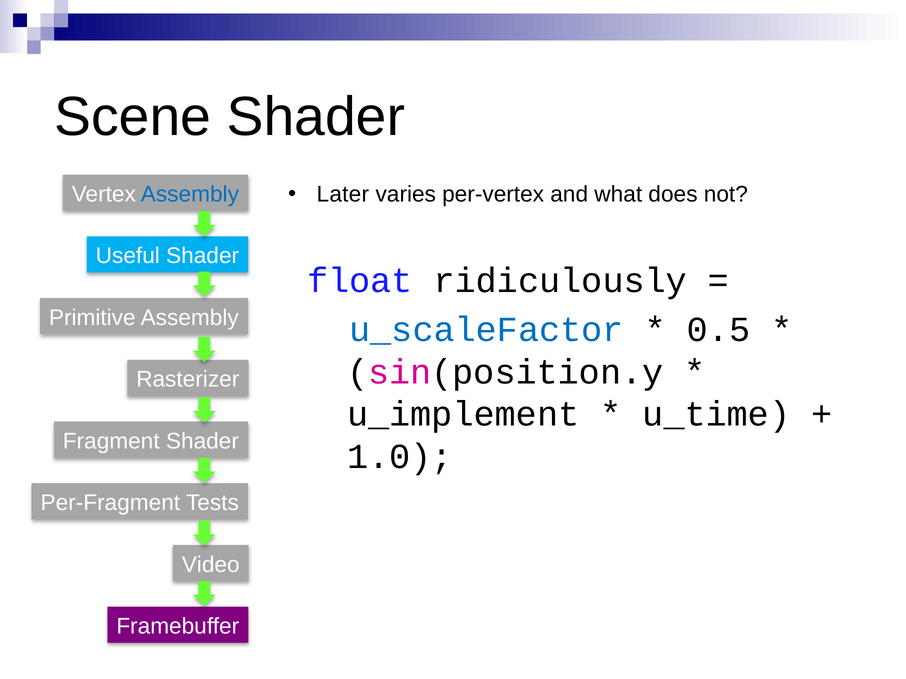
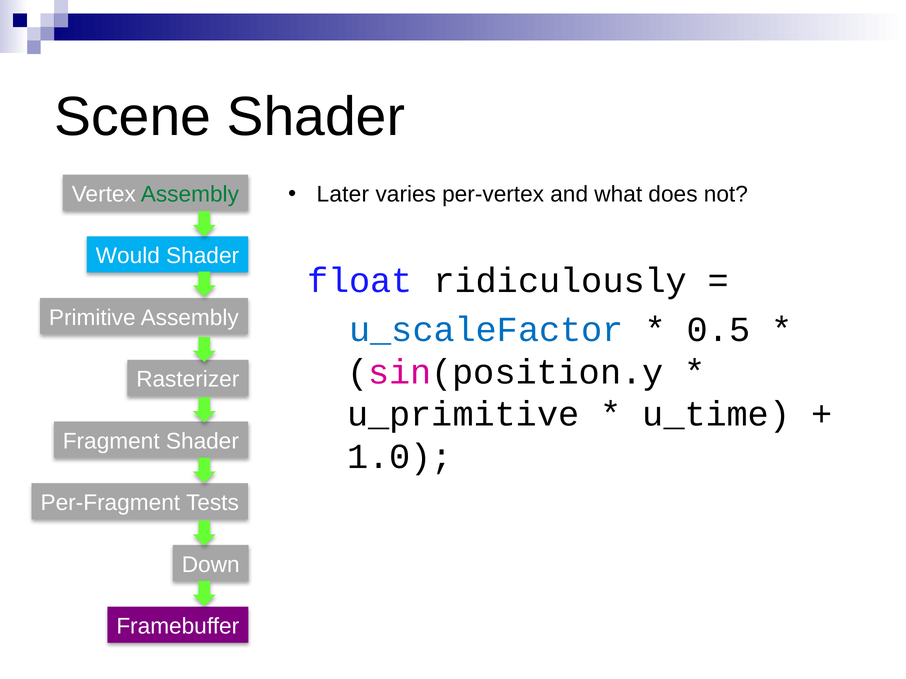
Assembly colour: blue -> green (190, 194)
Useful: Useful -> Would (128, 256)
u_implement: u_implement -> u_primitive (463, 415)
Video: Video -> Down (211, 565)
